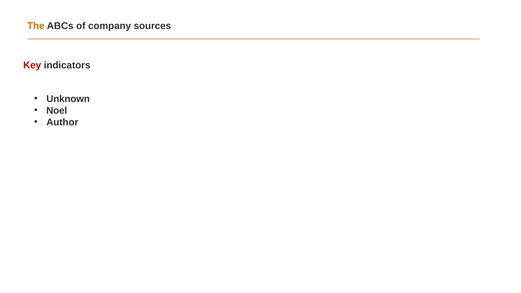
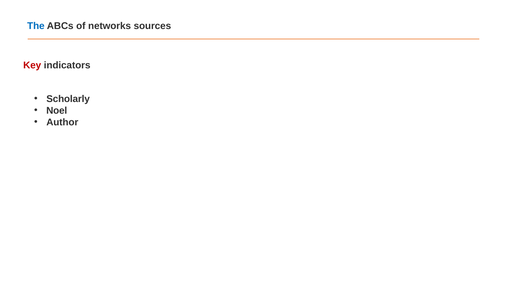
The colour: orange -> blue (36, 26)
company: company -> networks (110, 26)
Unknown: Unknown -> Scholarly (68, 99)
